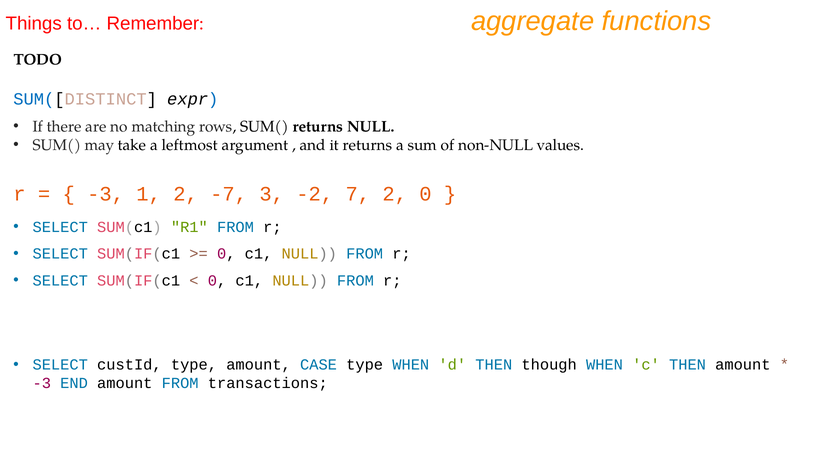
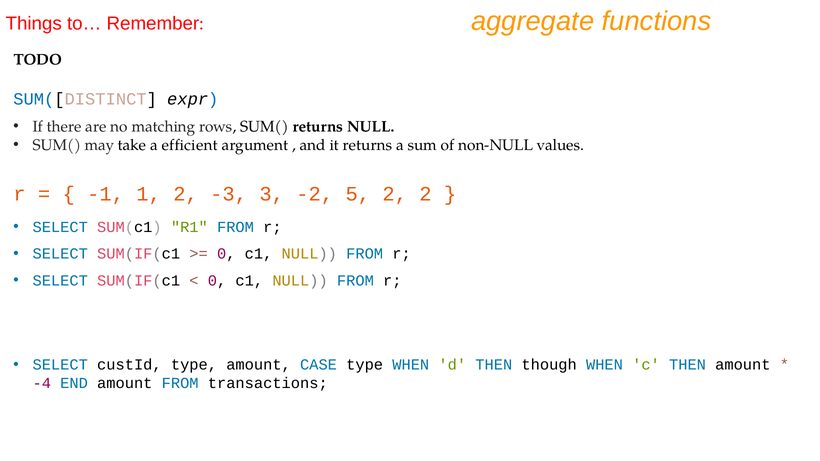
leftmost: leftmost -> efficient (190, 145)
-3: -3 -> -1 (106, 194)
-7: -7 -> -3 (229, 194)
7: 7 -> 5 (358, 194)
2 0: 0 -> 2 (426, 194)
-3: -3 -> -4 (42, 384)
